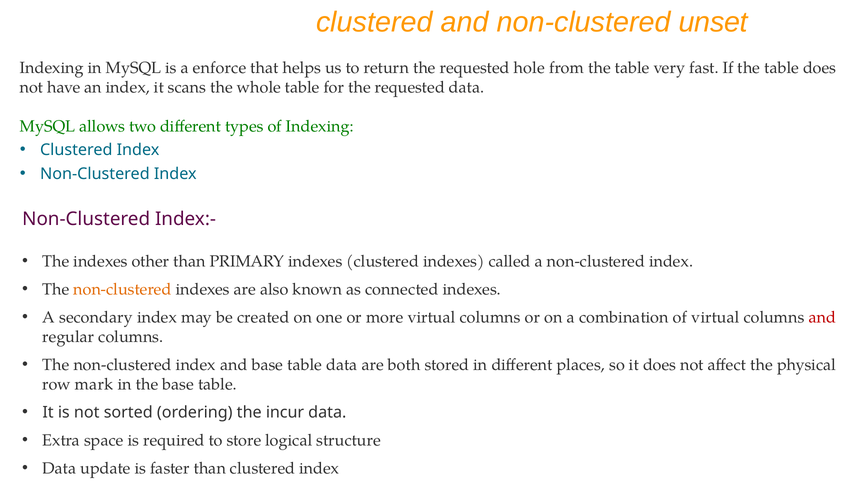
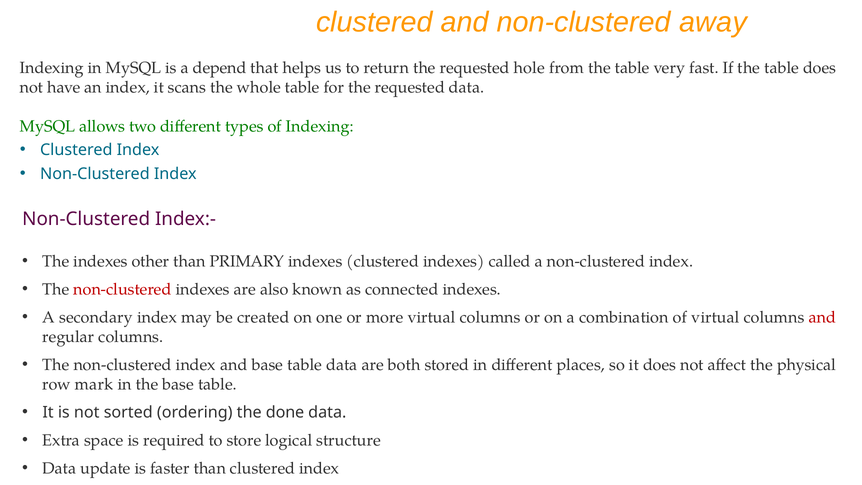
unset: unset -> away (713, 22)
enforce: enforce -> depend (220, 68)
non-clustered colour: orange -> red (122, 289)
incur: incur -> done (285, 412)
